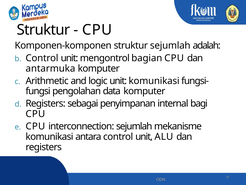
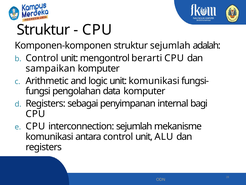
bagian: bagian -> berarti (147, 58)
antarmuka: antarmuka -> sampaikan (50, 68)
